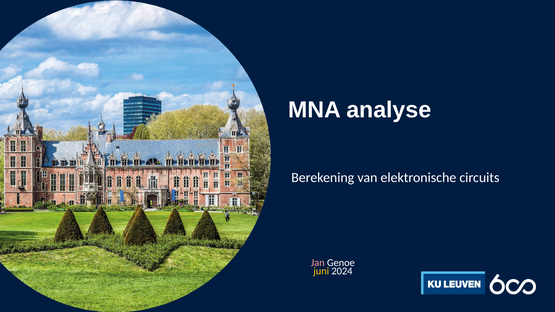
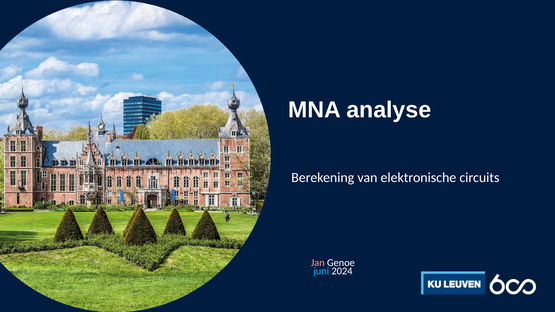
juni colour: yellow -> light blue (321, 271)
